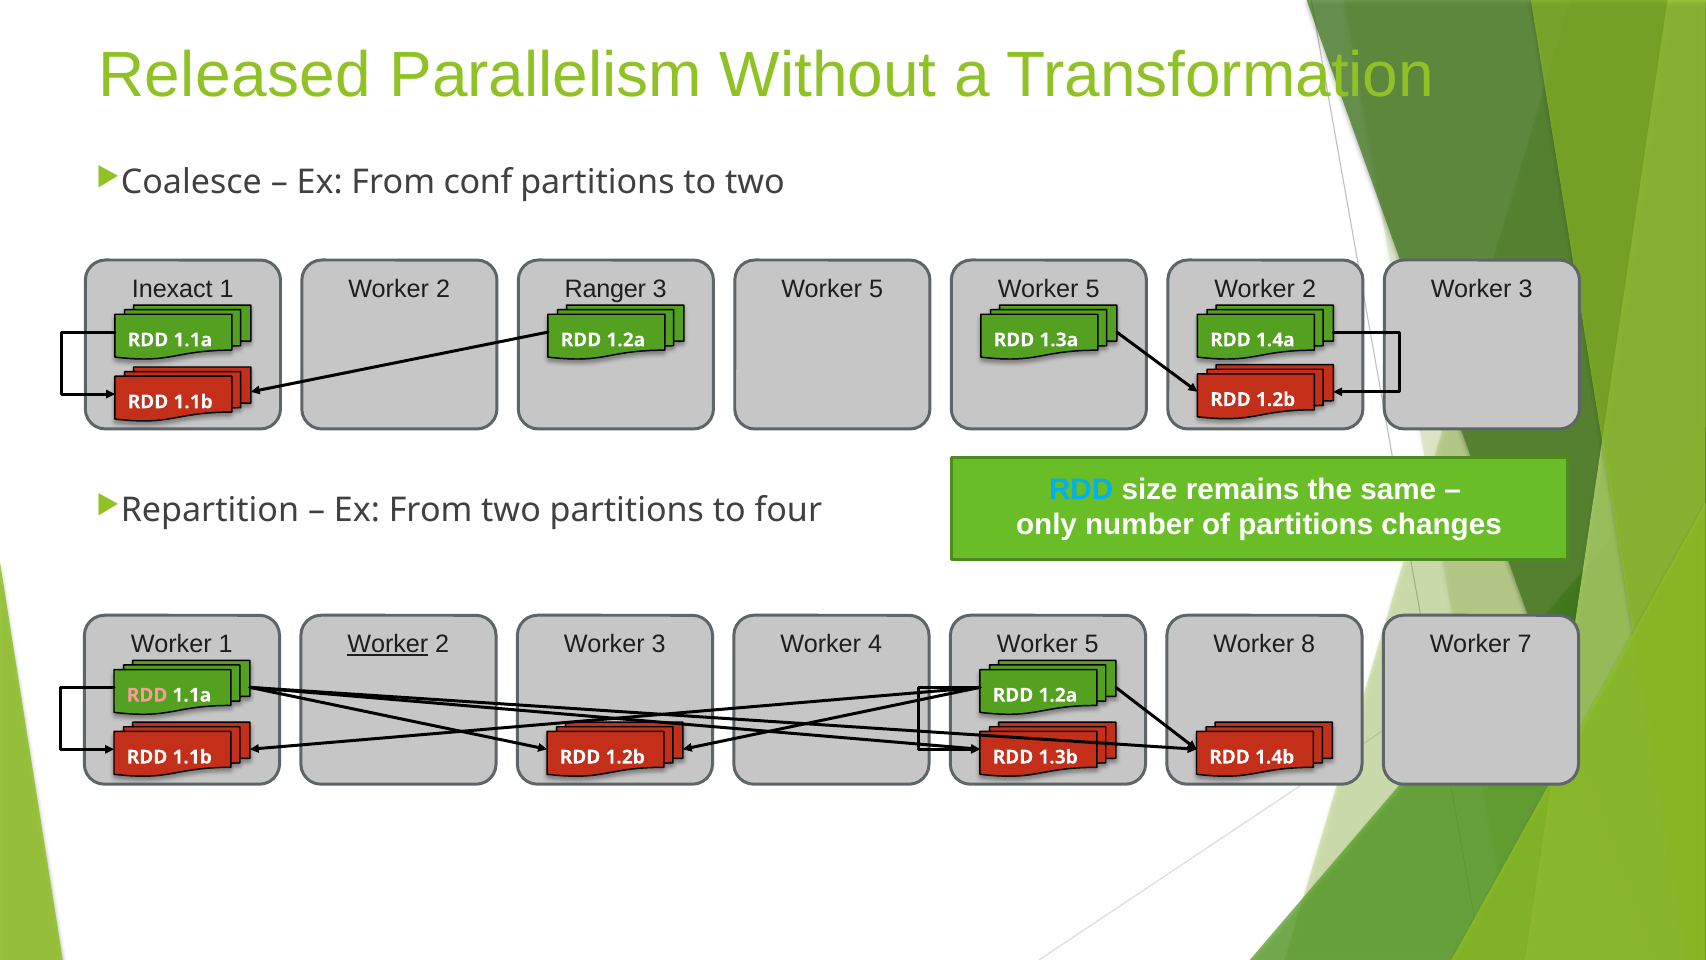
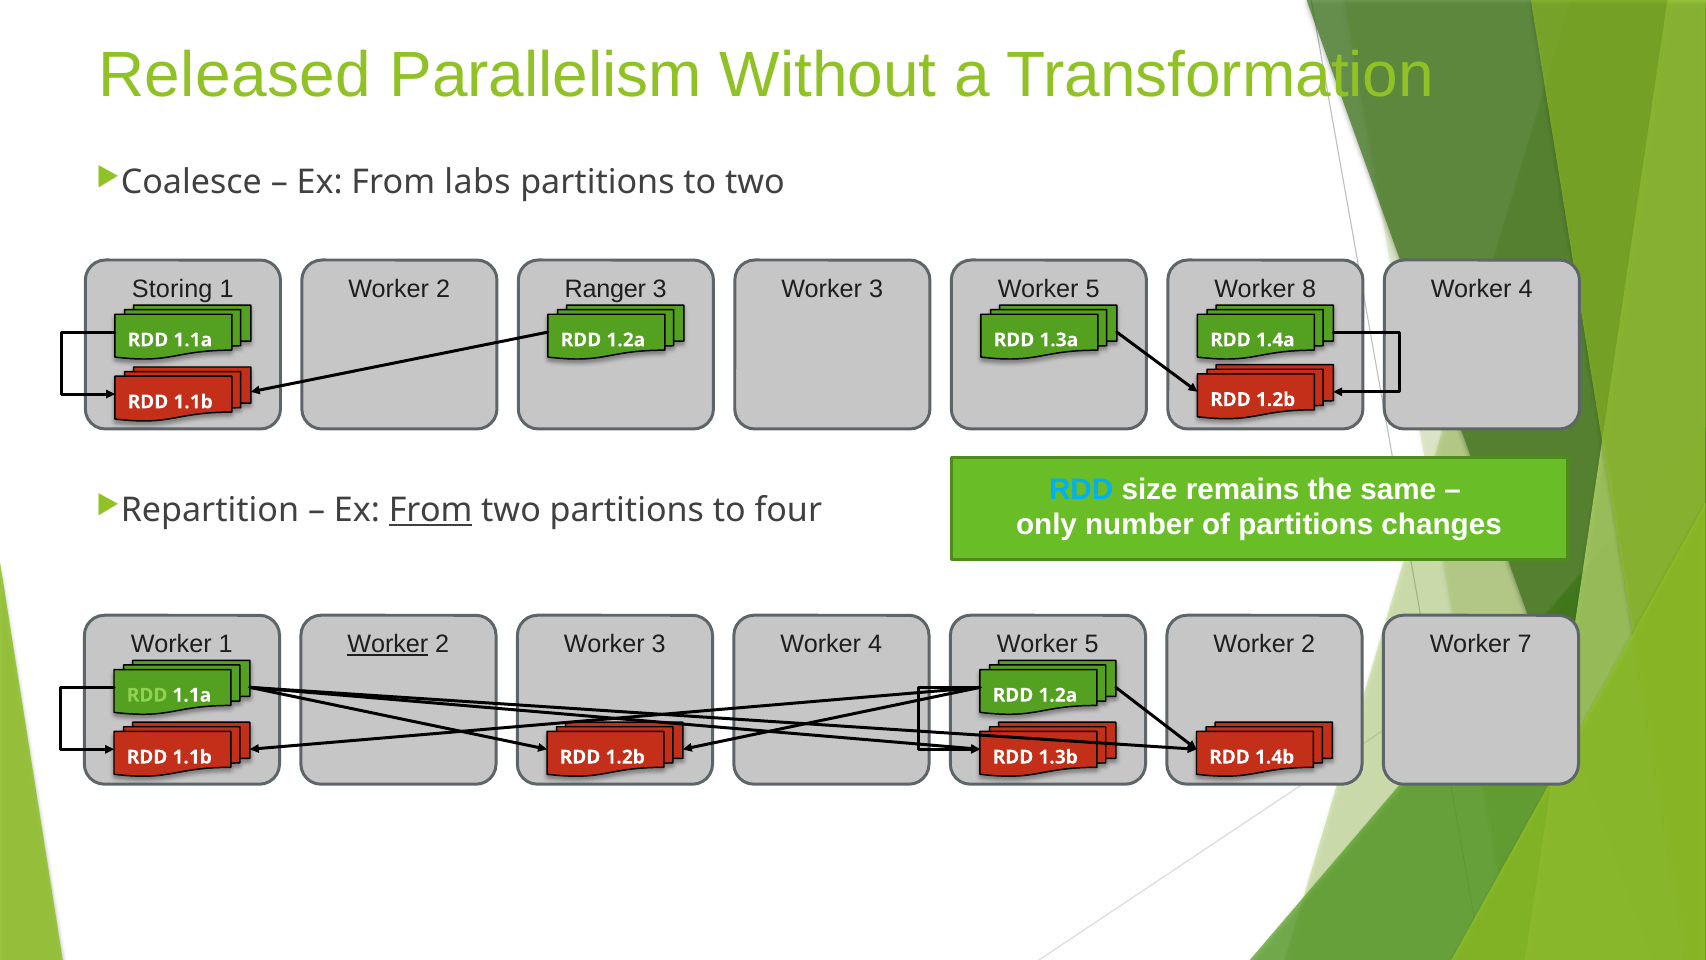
conf: conf -> labs (478, 182)
Inexact: Inexact -> Storing (172, 289)
3 Worker 5: 5 -> 3 (876, 289)
5 Worker 2: 2 -> 8 (1309, 289)
3: 3 -> 4 (1526, 289)
From underline: none -> present (431, 510)
5 Worker 8: 8 -> 2 (1308, 644)
RDD colour: pink -> light green (147, 695)
